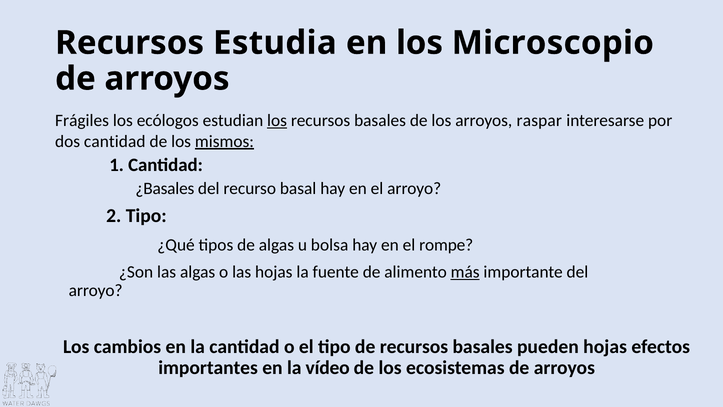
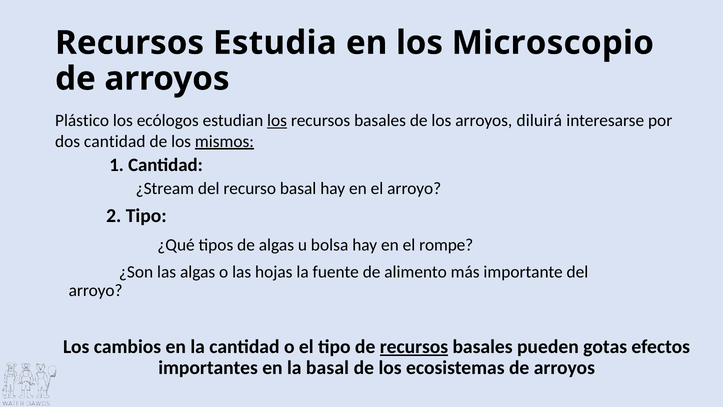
Frágiles: Frágiles -> Plástico (82, 121)
raspar: raspar -> diluirá (539, 121)
¿Basales: ¿Basales -> ¿Stream (165, 188)
más underline: present -> none (465, 272)
recursos underline: none -> present (414, 347)
pueden hojas: hojas -> gotas (605, 347)
la vídeo: vídeo -> basal (327, 368)
